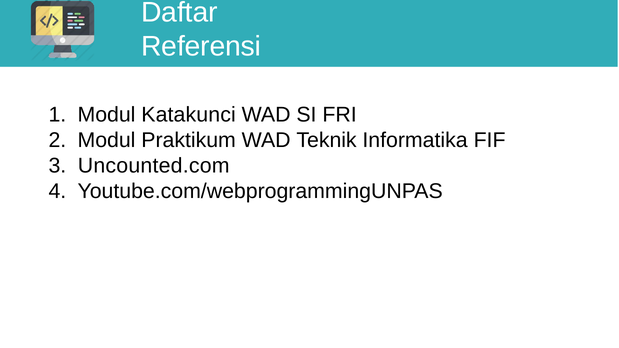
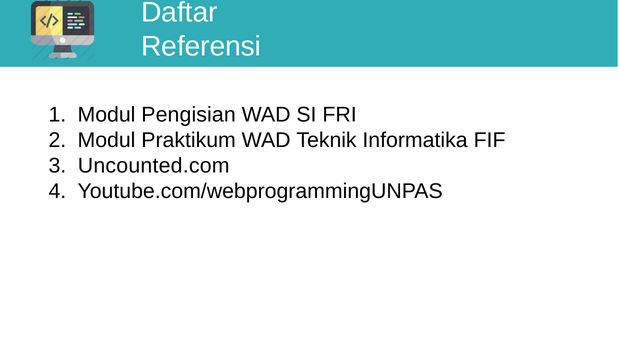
Katakunci: Katakunci -> Pengisian (189, 115)
